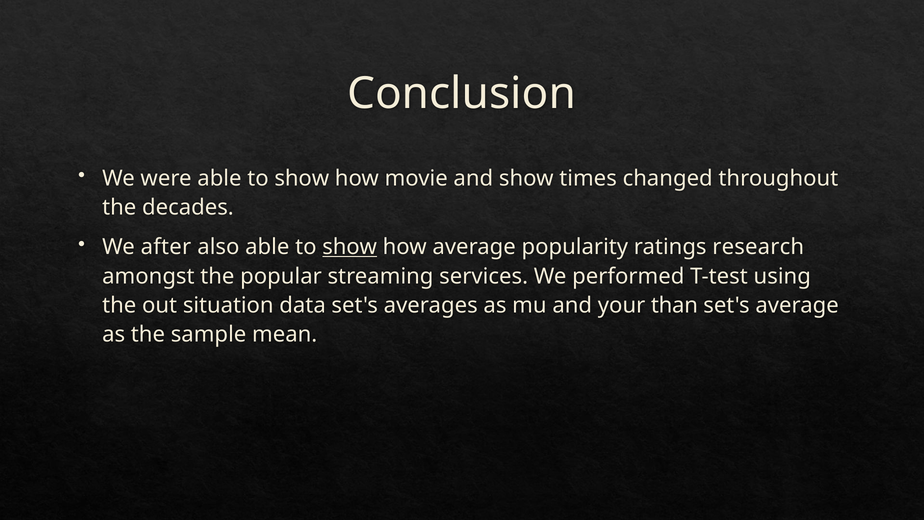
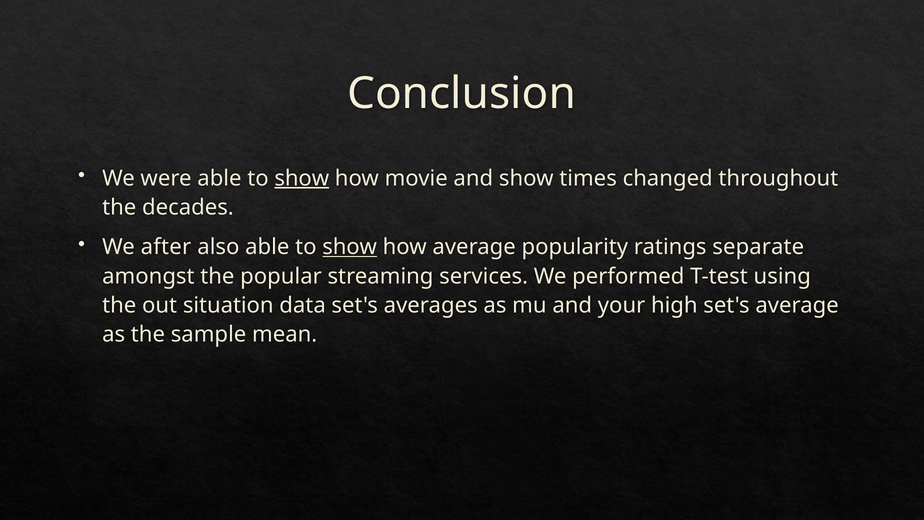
show underline: none -> present (302, 178)
research: research -> separate (758, 247)
than: than -> high (674, 305)
